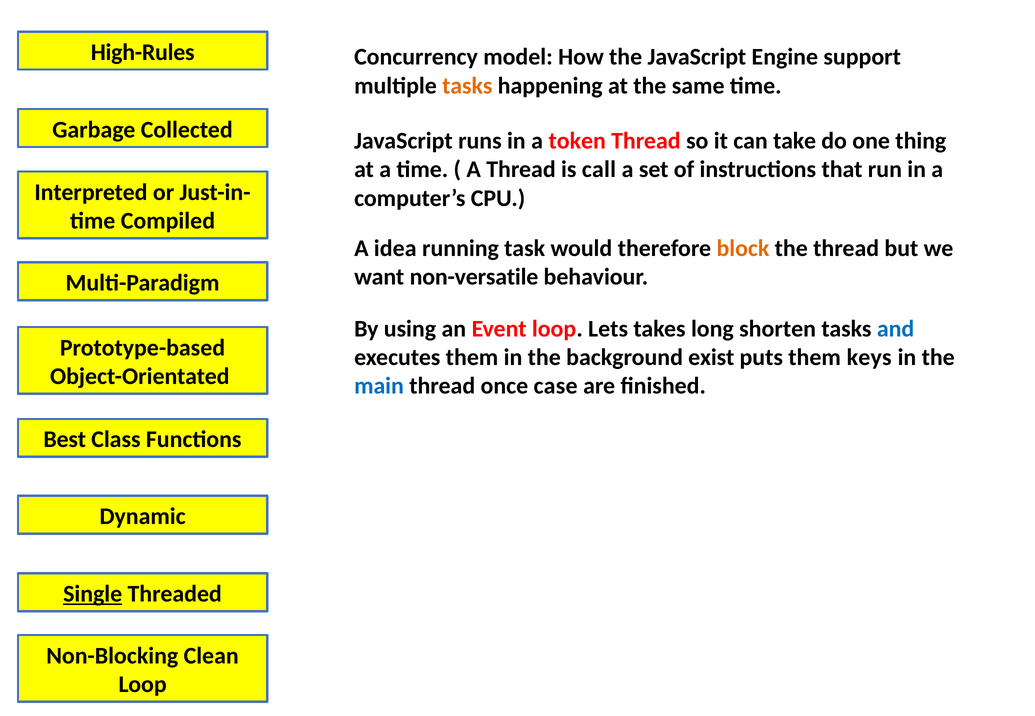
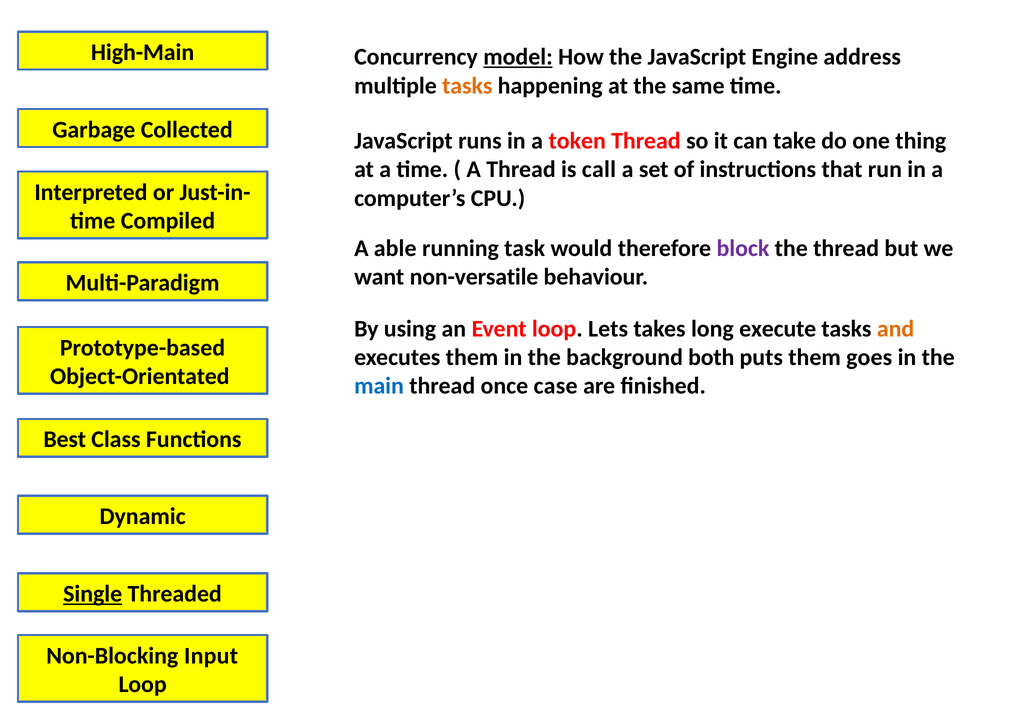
High-Rules: High-Rules -> High-Main (143, 52)
model underline: none -> present (518, 57)
support: support -> address (862, 57)
idea: idea -> able (395, 248)
block colour: orange -> purple (743, 248)
shorten: shorten -> execute (778, 329)
and colour: blue -> orange (896, 329)
exist: exist -> both (711, 358)
keys: keys -> goes (869, 358)
Clean: Clean -> Input (211, 656)
